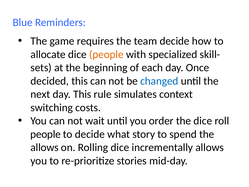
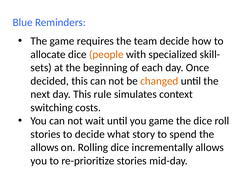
changed colour: blue -> orange (159, 81)
you order: order -> game (161, 121)
people: people -> stories (46, 134)
